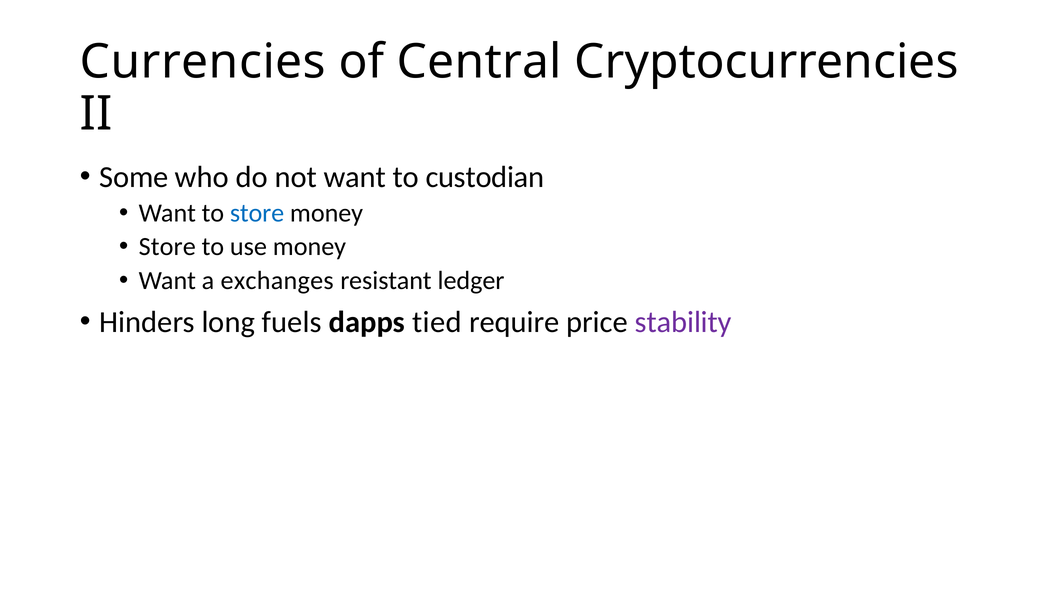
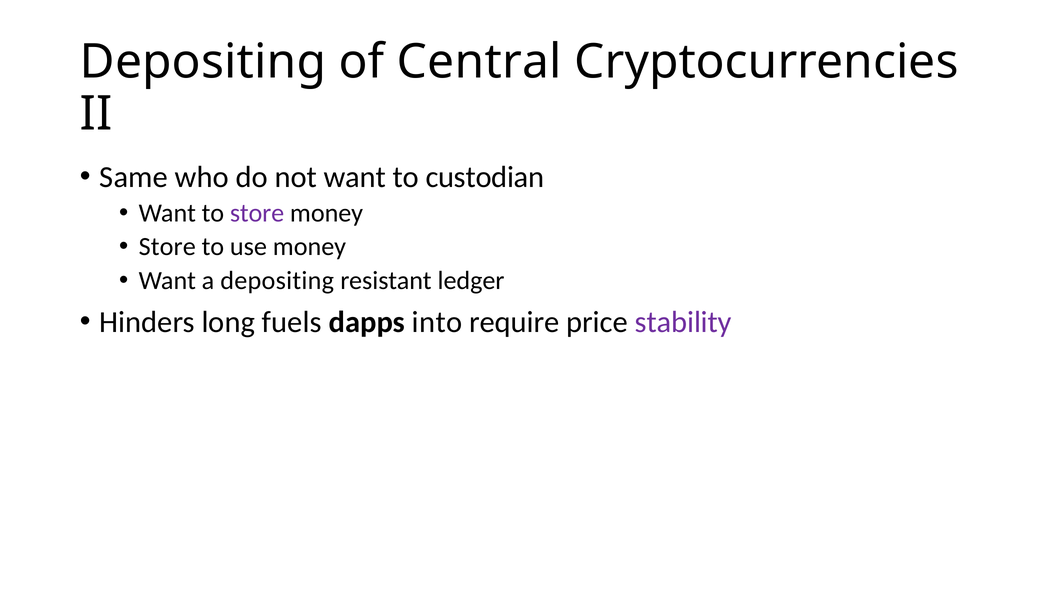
Currencies: Currencies -> Depositing (203, 62)
Some: Some -> Same (134, 177)
store colour: blue -> purple (257, 213)
a exchanges: exchanges -> depositing (277, 281)
tied: tied -> into (437, 322)
